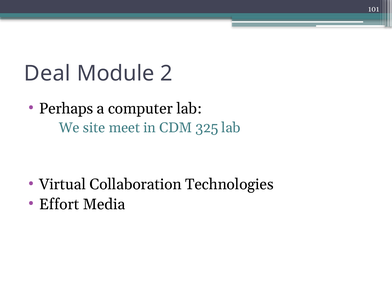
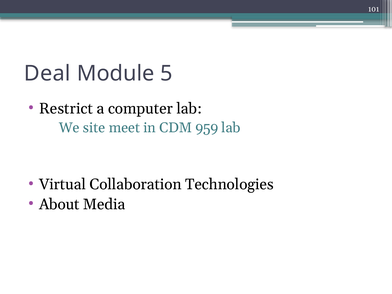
2: 2 -> 5 (166, 73)
Perhaps: Perhaps -> Restrict (66, 109)
325: 325 -> 959 (207, 128)
Effort: Effort -> About (59, 204)
